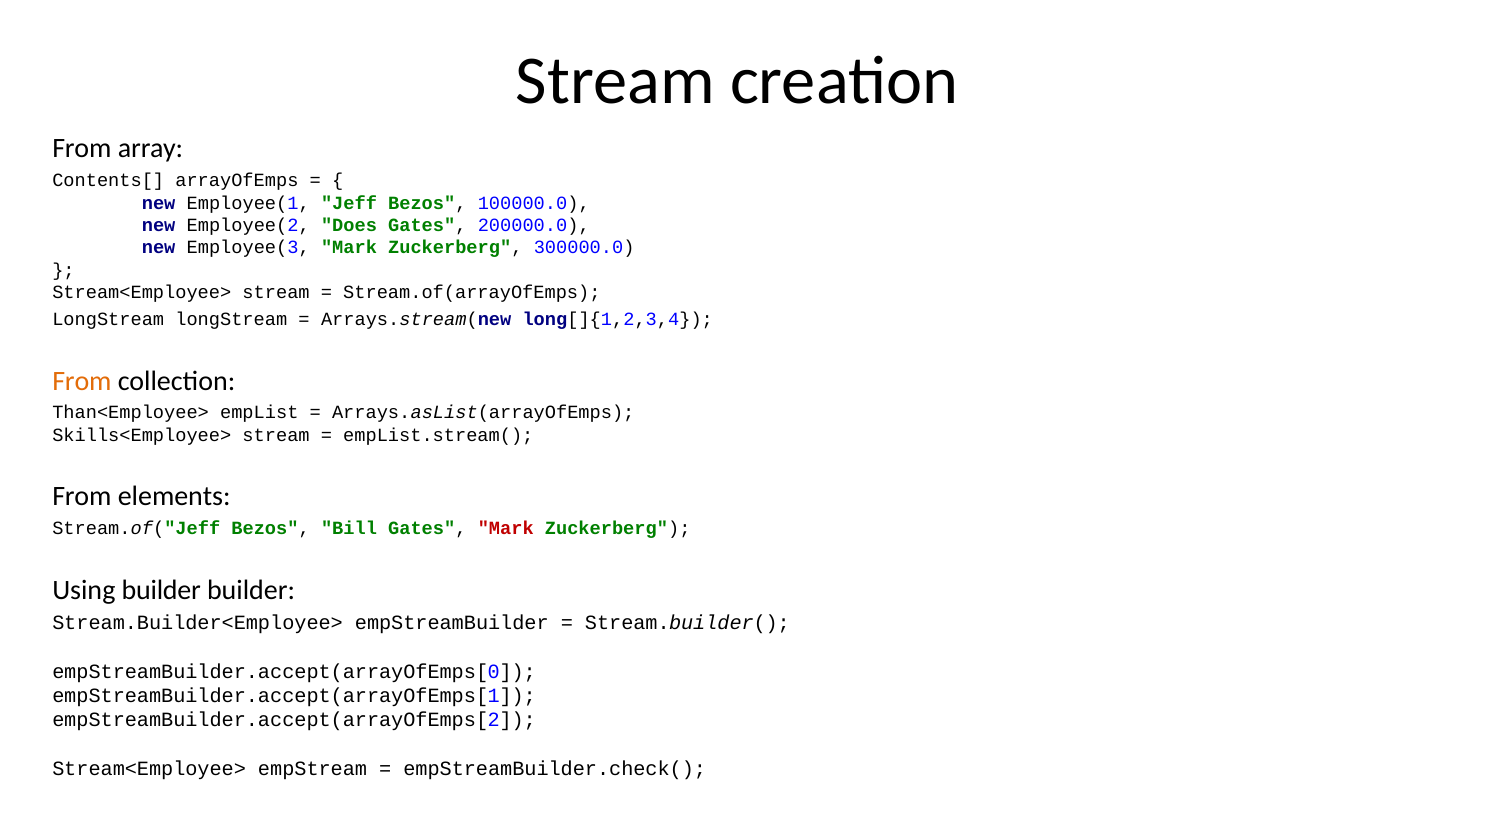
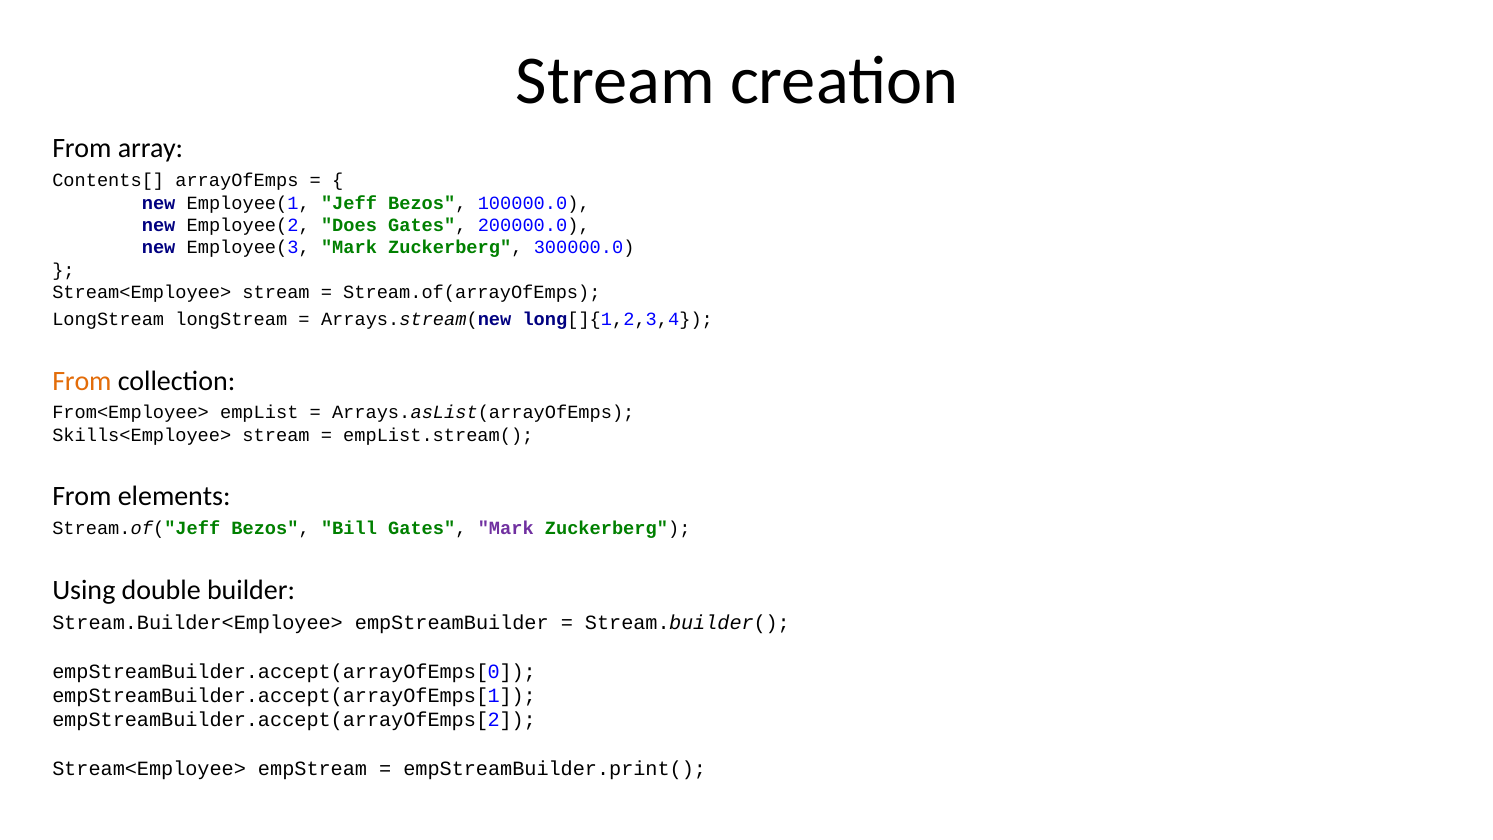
Than<Employee>: Than<Employee> -> From<Employee> (131, 412)
Mark colour: red -> purple (506, 528)
Using builder: builder -> double (161, 590)
empStreamBuilder.check(: empStreamBuilder.check( -> empStreamBuilder.print( (555, 769)
